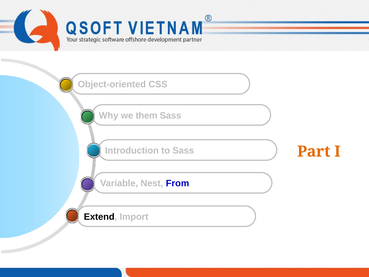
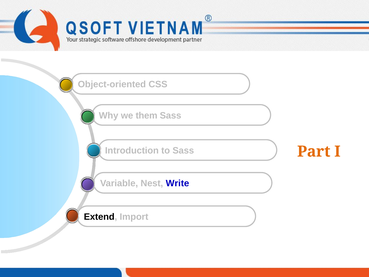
From: From -> Write (177, 183)
